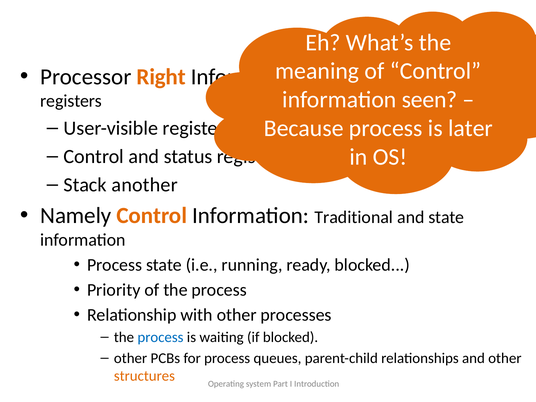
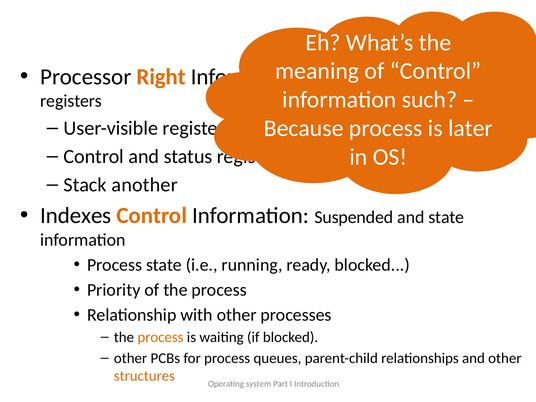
seen: seen -> such (429, 100)
Namely: Namely -> Indexes (76, 216)
Traditional: Traditional -> Suspended (354, 217)
process colour: blue -> orange (160, 337)
